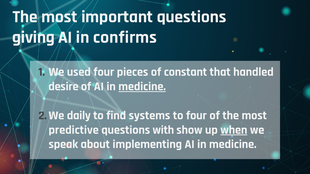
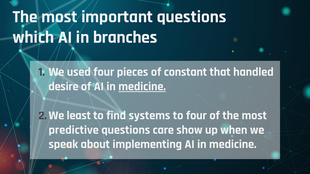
giving: giving -> which (33, 37)
confirms: confirms -> branches (125, 37)
daily: daily -> least (79, 116)
with: with -> care (163, 130)
when underline: present -> none (234, 130)
